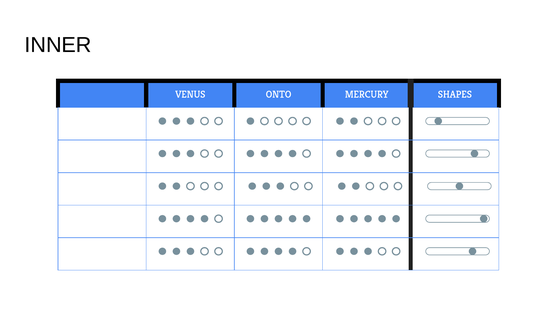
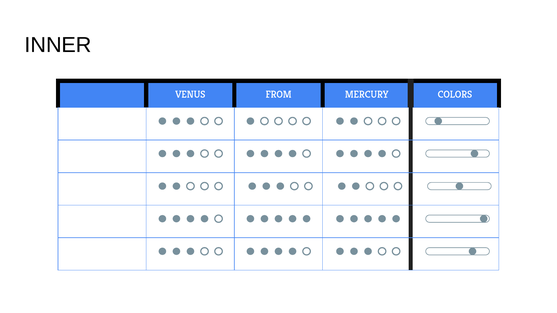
ONTO: ONTO -> FROM (279, 94)
SHAPES: SHAPES -> COLORS (455, 94)
